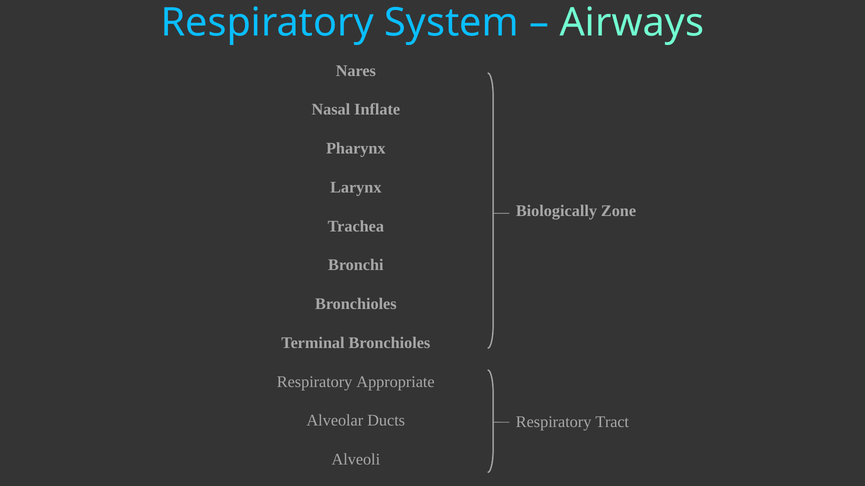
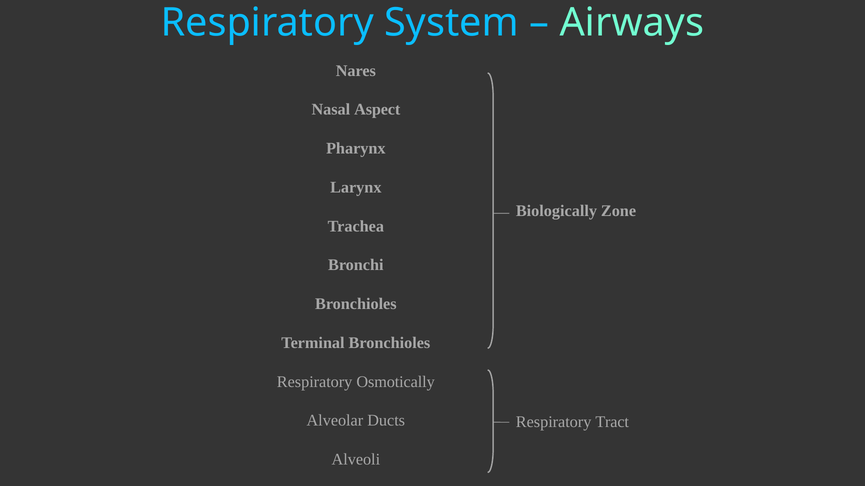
Inflate: Inflate -> Aspect (377, 110)
Appropriate: Appropriate -> Osmotically (396, 382)
